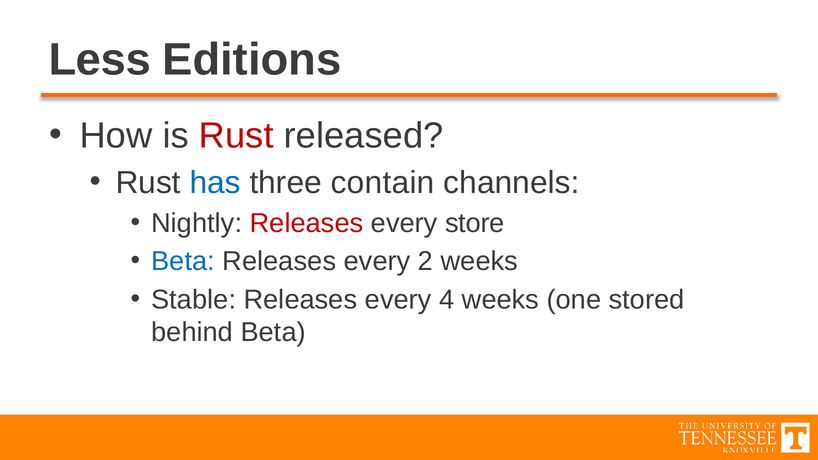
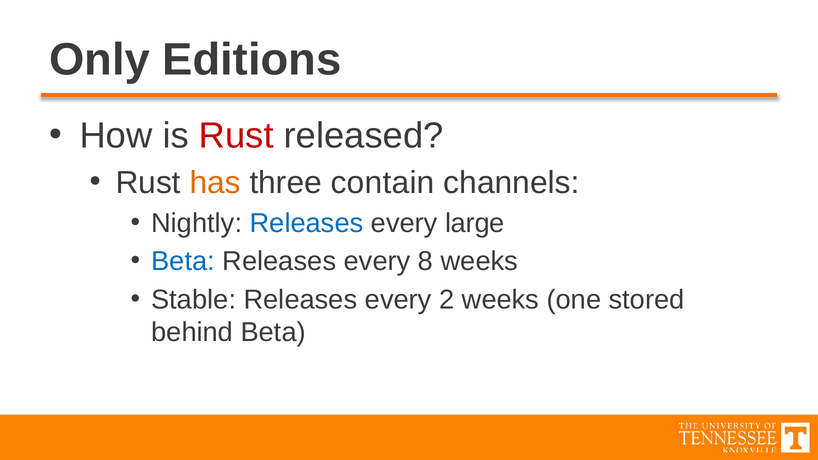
Less: Less -> Only (100, 60)
has colour: blue -> orange (215, 183)
Releases colour: red -> blue (307, 223)
store: store -> large (475, 223)
2: 2 -> 8 (426, 262)
4: 4 -> 2 (447, 300)
